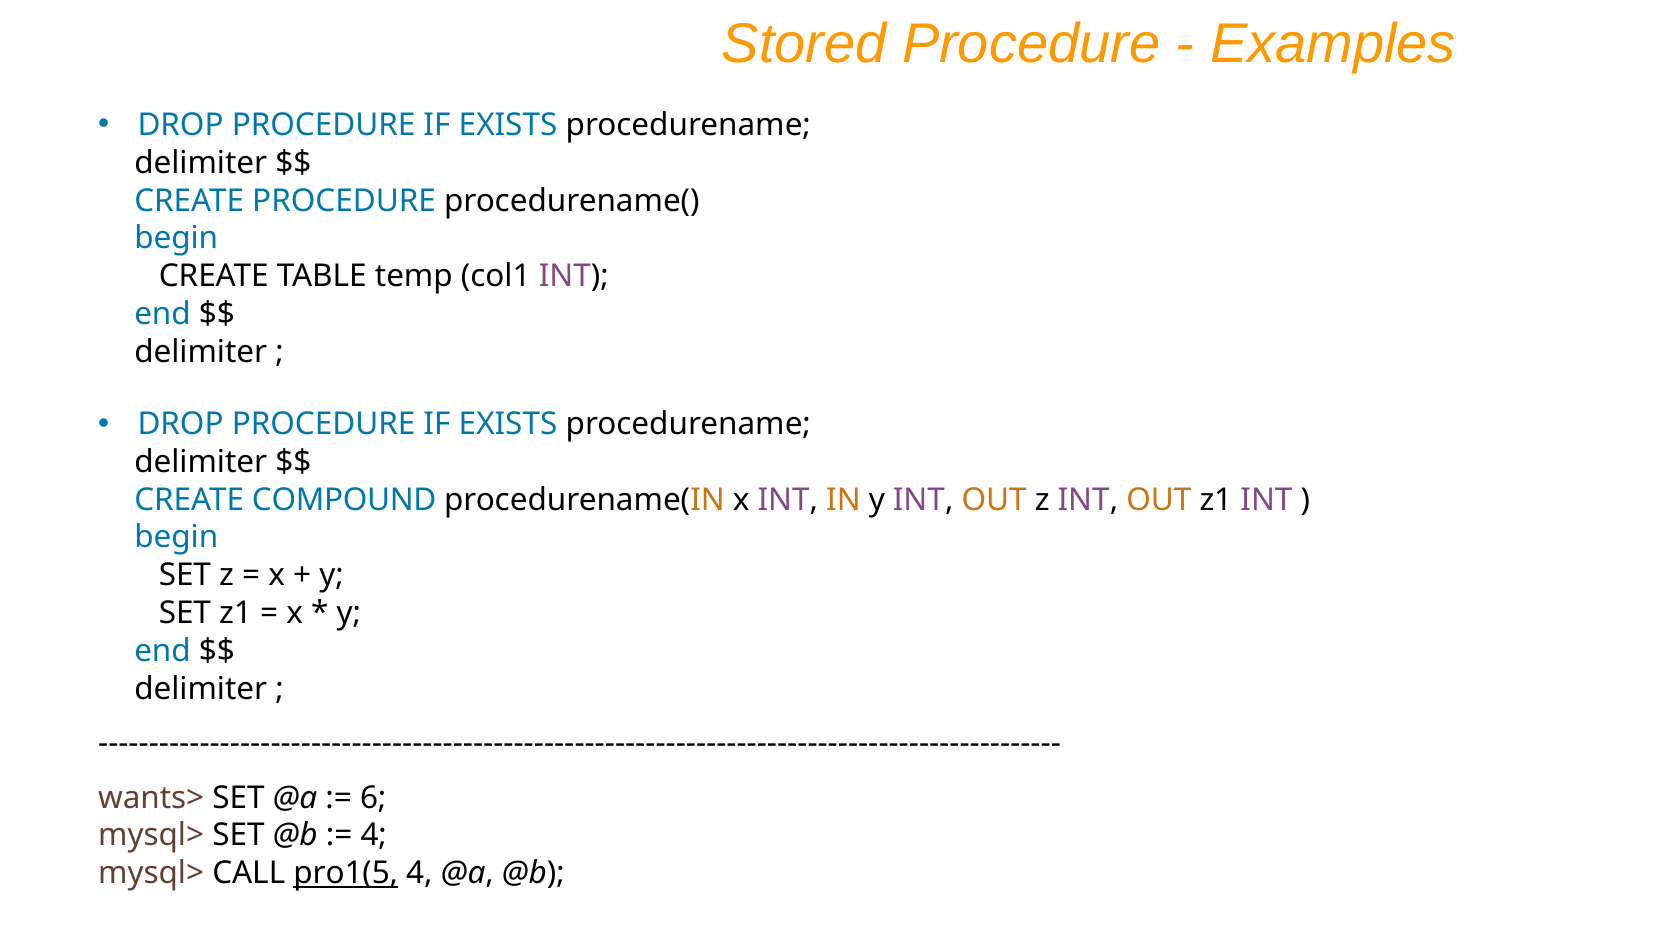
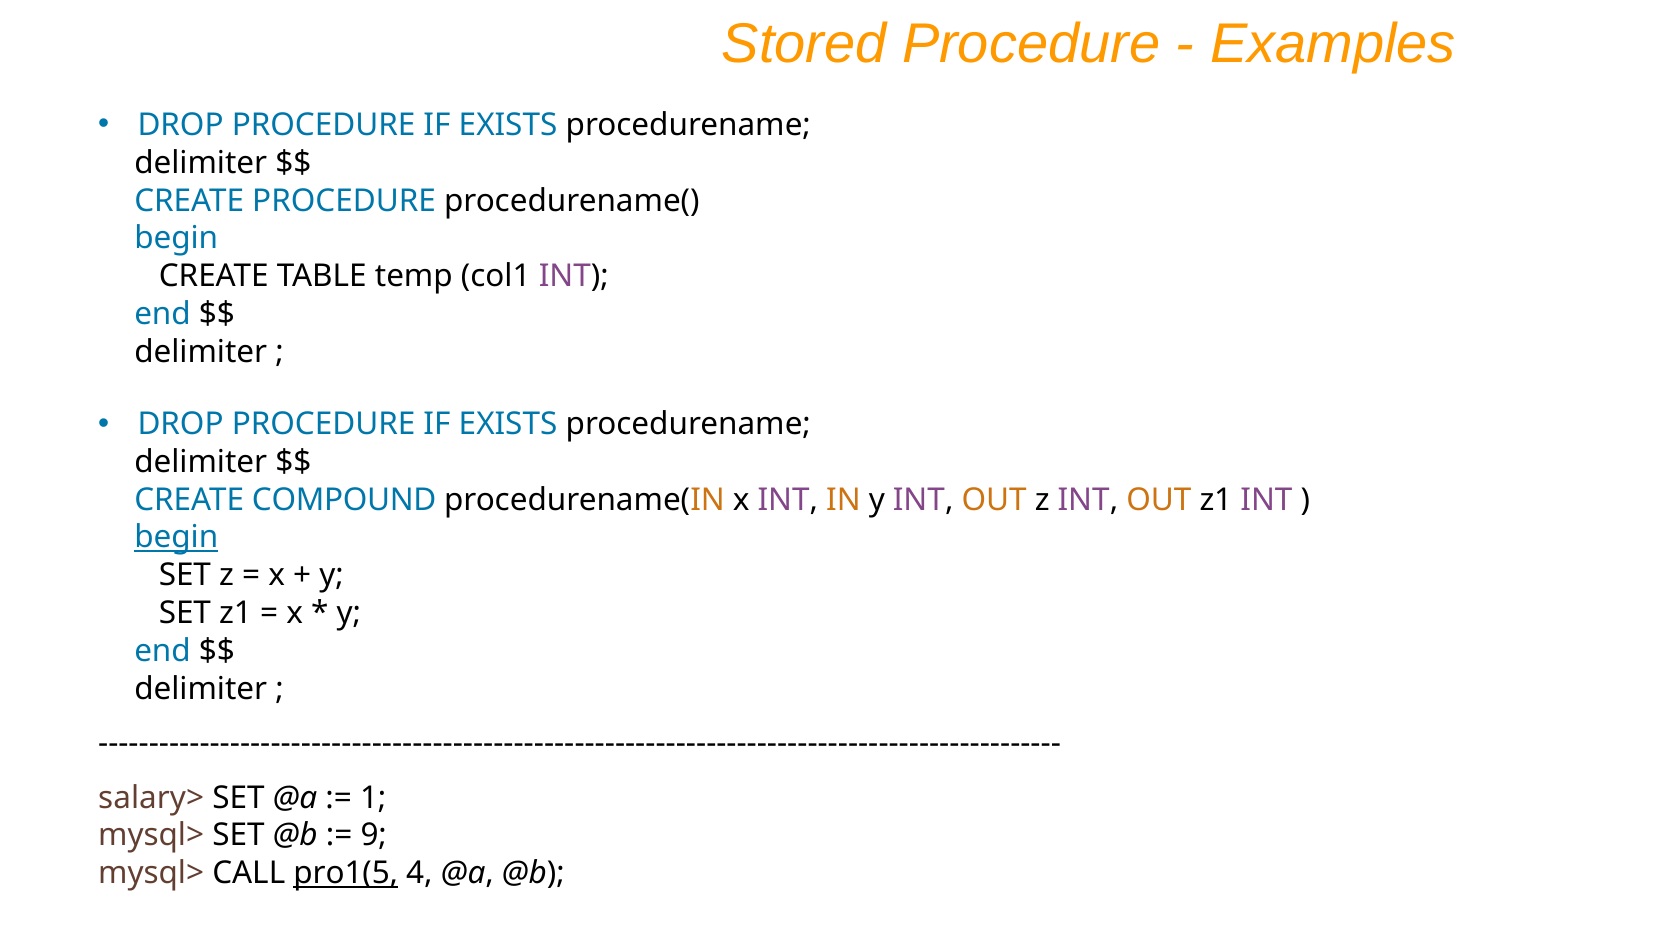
begin underline: none -> present (176, 538)
wants>: wants> -> salary> (151, 798)
6: 6 -> 1 (373, 798)
4: 4 -> 9 (374, 836)
